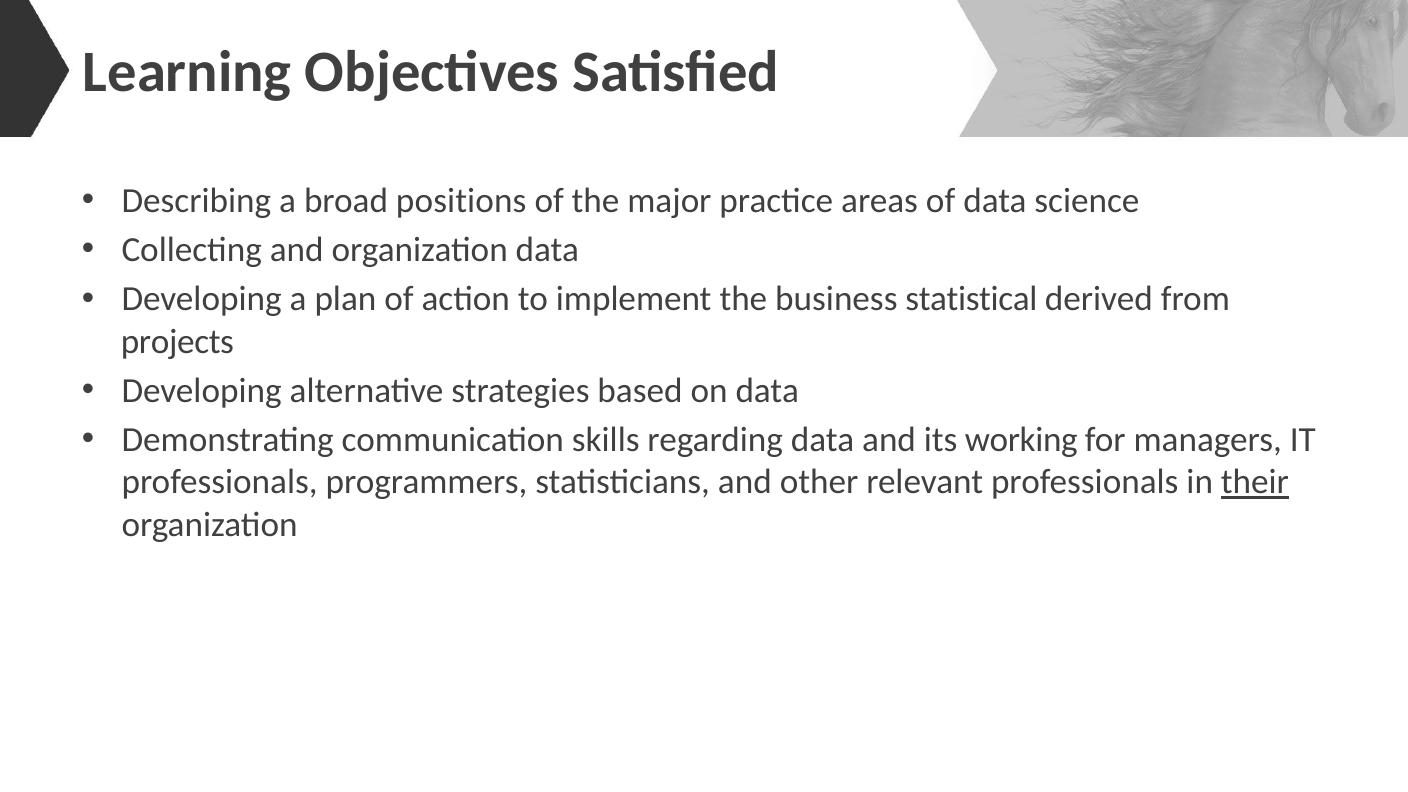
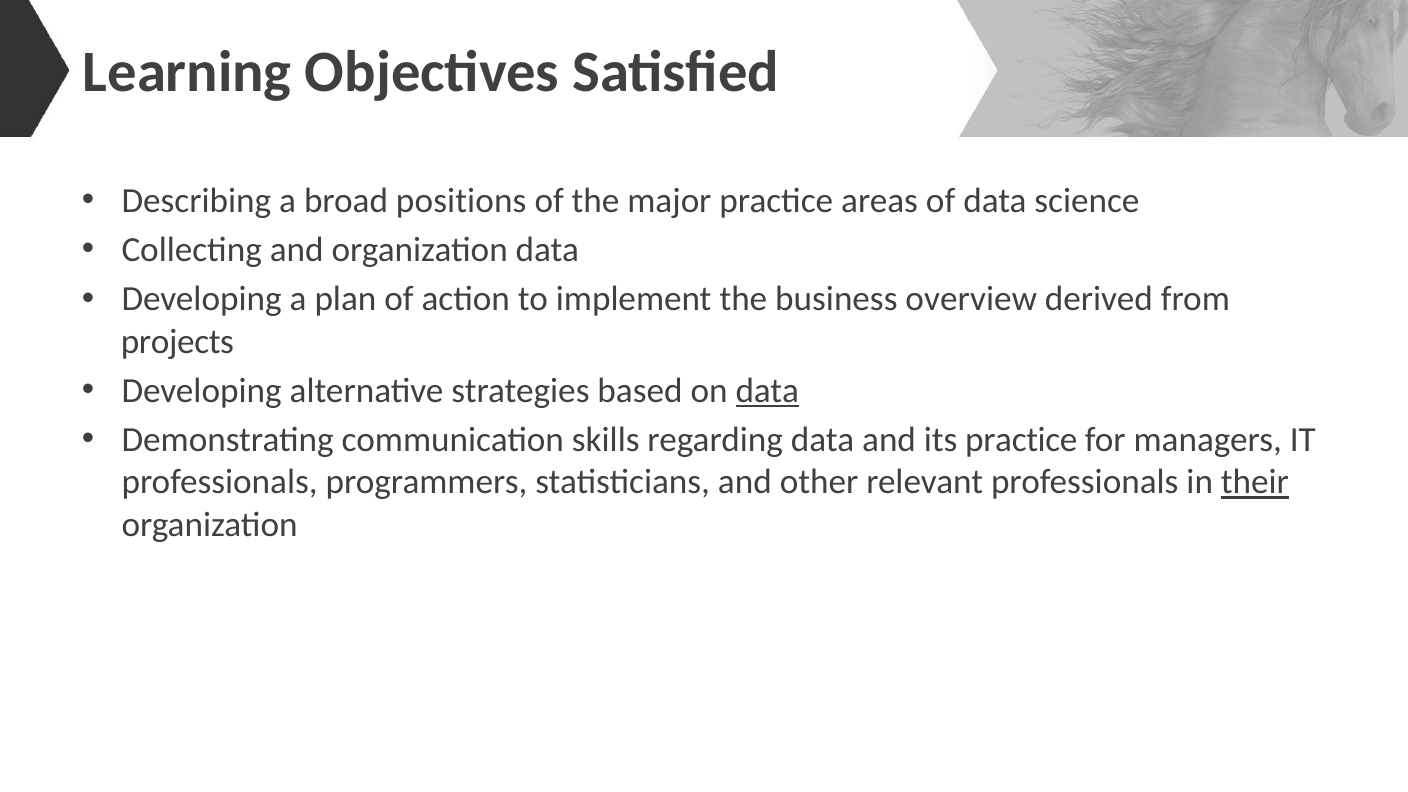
statistical: statistical -> overview (971, 299)
data underline: none -> present (767, 391)
its working: working -> practice (1021, 440)
